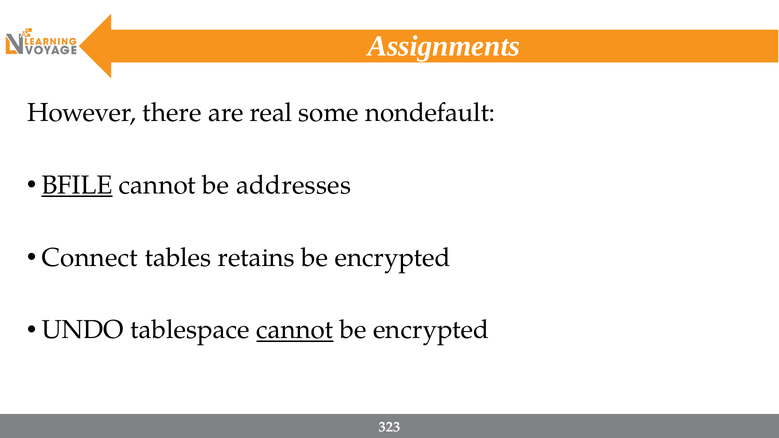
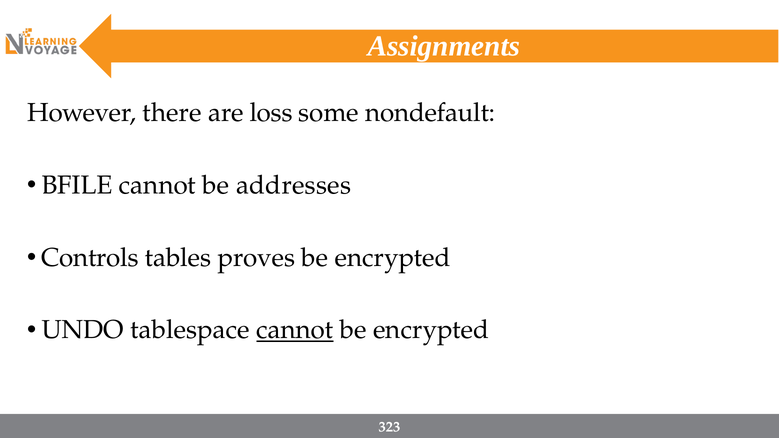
real: real -> loss (271, 113)
BFILE underline: present -> none (77, 185)
Connect: Connect -> Controls (90, 258)
retains: retains -> proves (256, 258)
